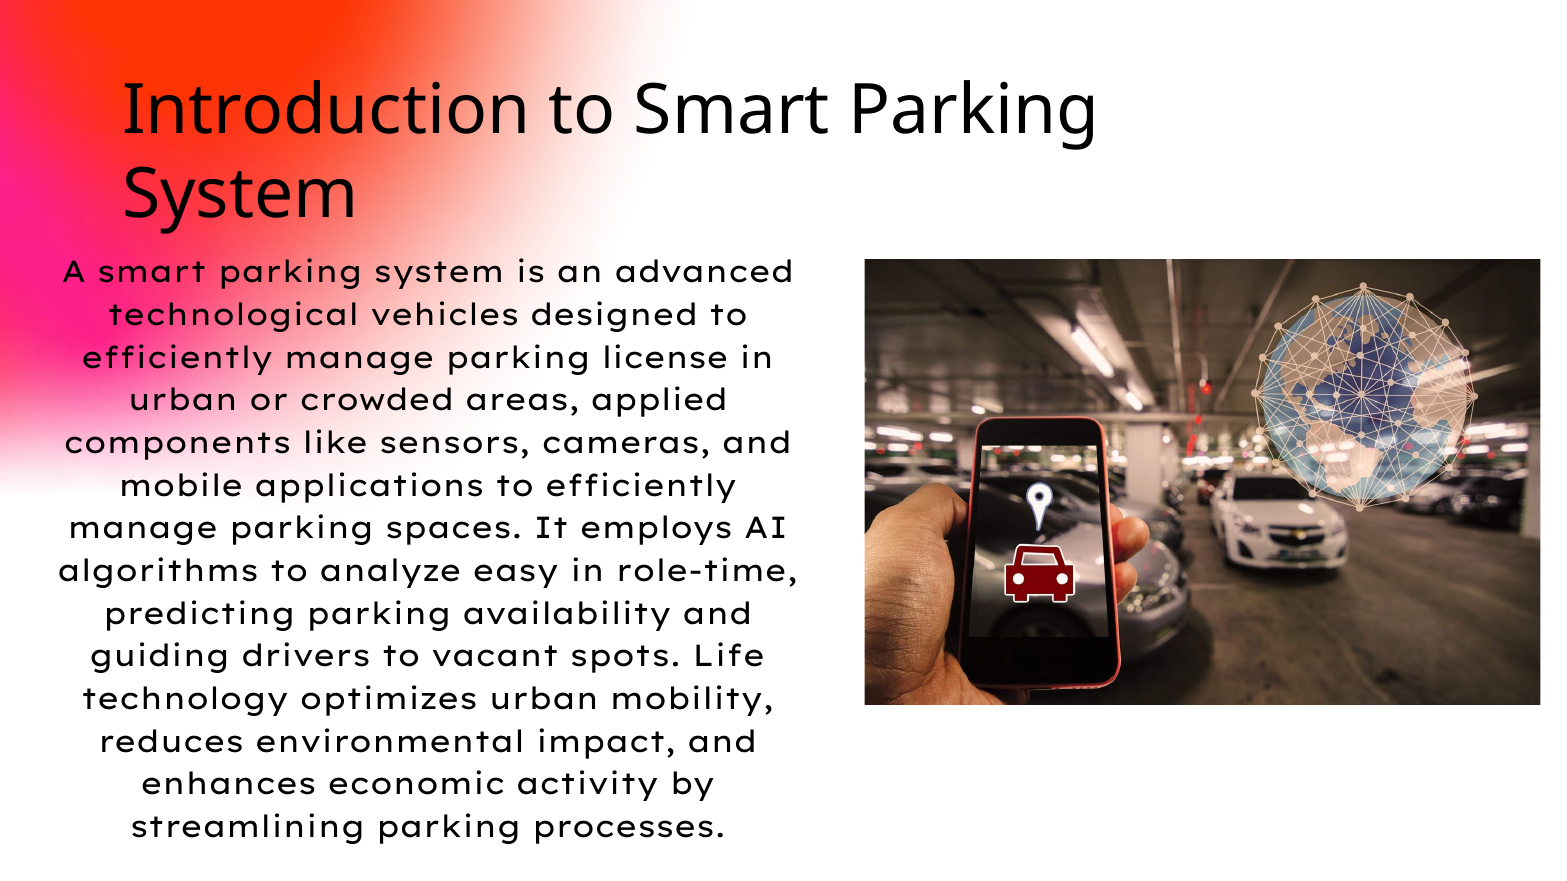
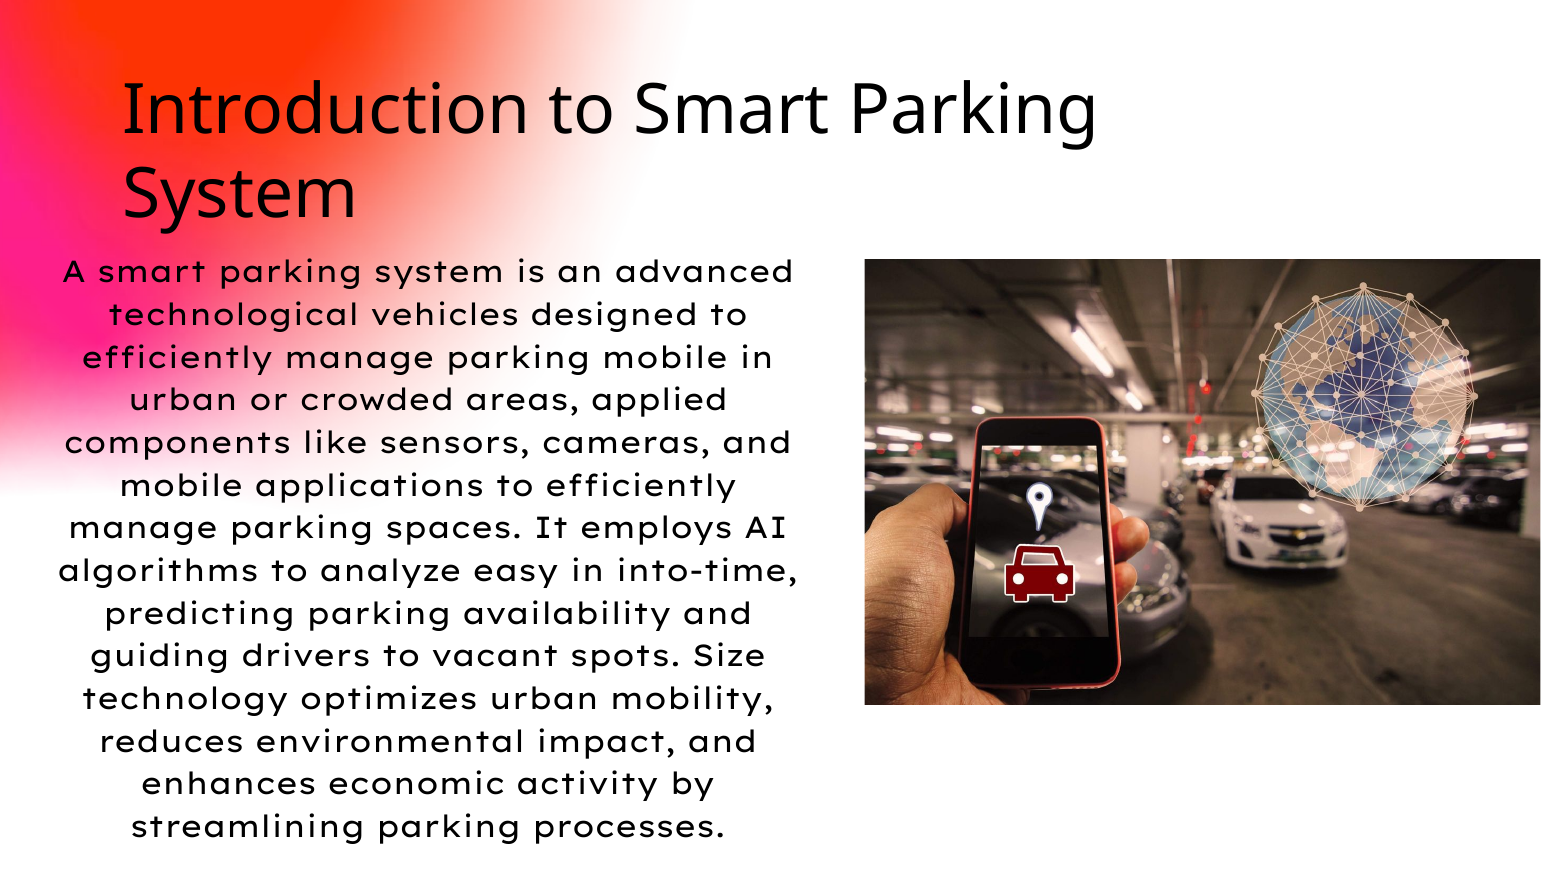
parking license: license -> mobile (665, 358)
role-time: role-time -> into-time (707, 572)
Life: Life -> Size (729, 657)
